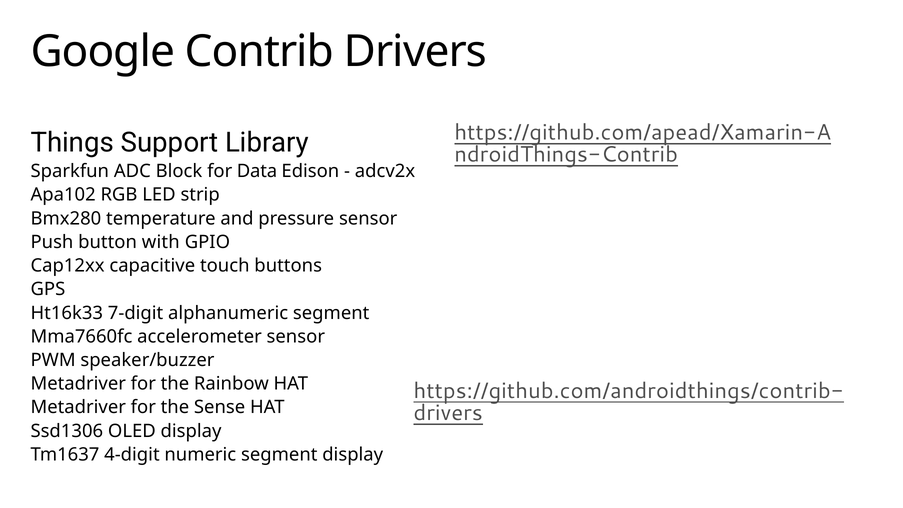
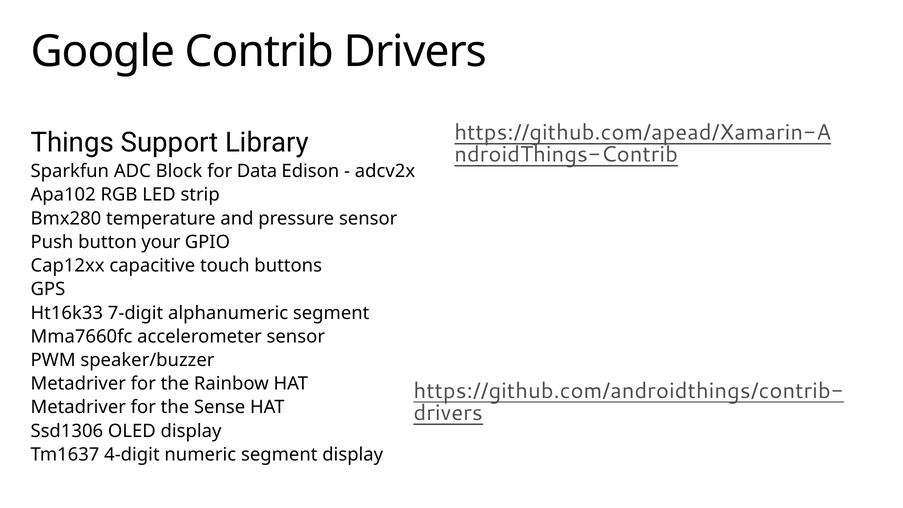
with: with -> your (161, 242)
